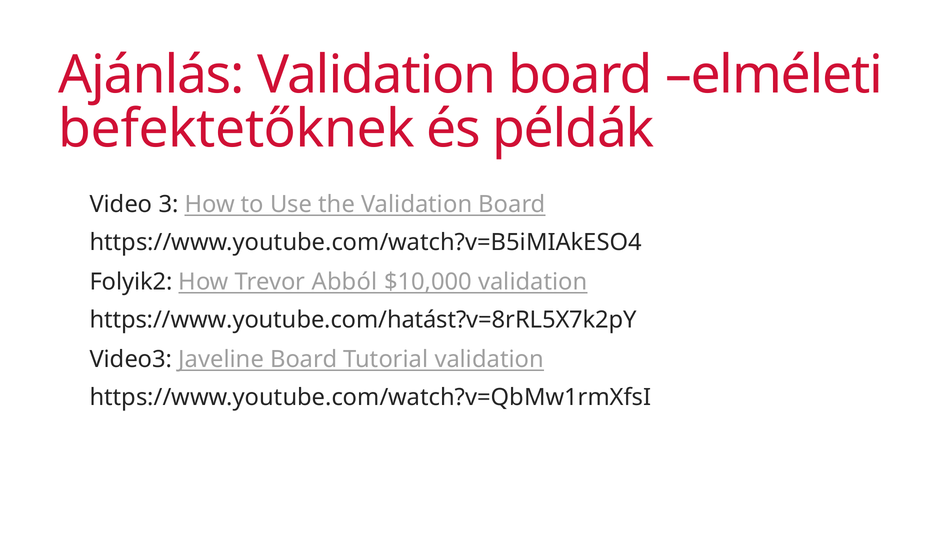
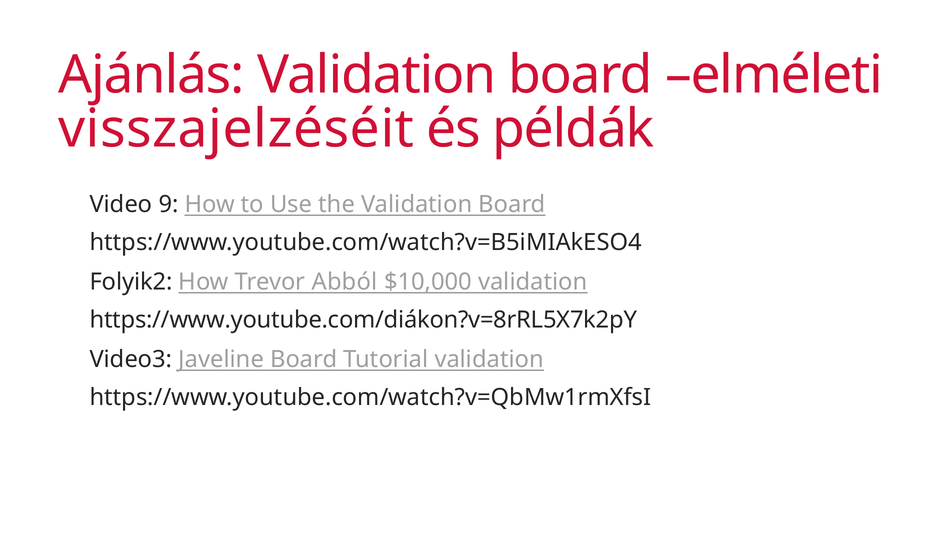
befektetőknek: befektetőknek -> visszajelzéséit (236, 129)
3: 3 -> 9 (168, 205)
https://www.youtube.com/hatást?v=8rRL5X7k2pY: https://www.youtube.com/hatást?v=8rRL5X7k2pY -> https://www.youtube.com/diákon?v=8rRL5X7k2pY (363, 320)
